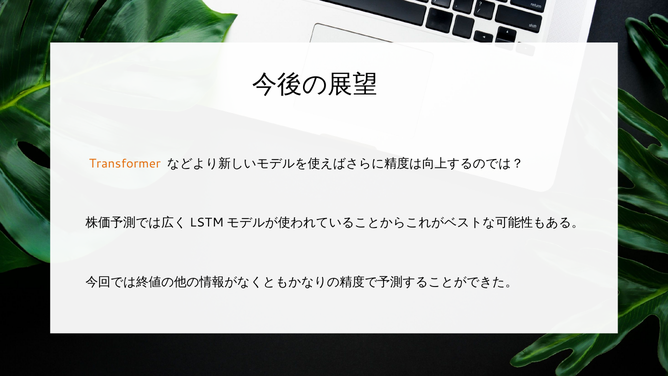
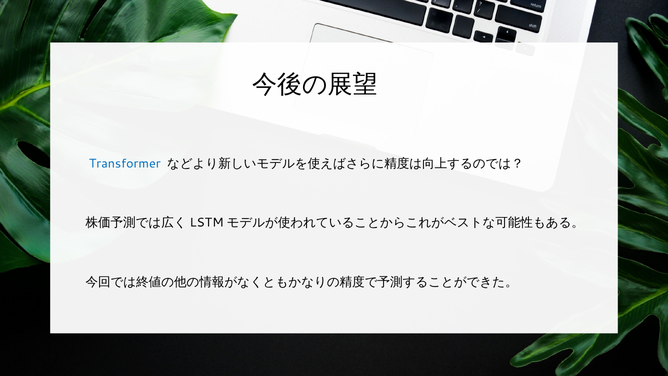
Transformer colour: orange -> blue (125, 164)
